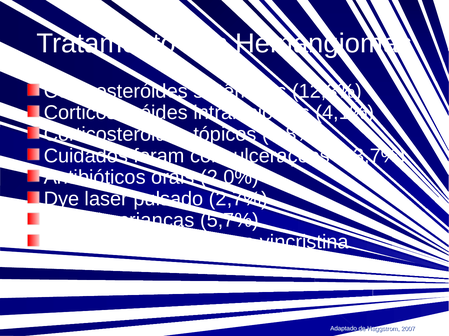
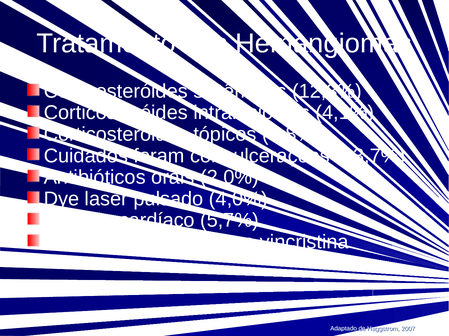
2,7%: 2,7% -> 4,0% (238, 199)
crianças: crianças -> cardíaco (157, 221)
